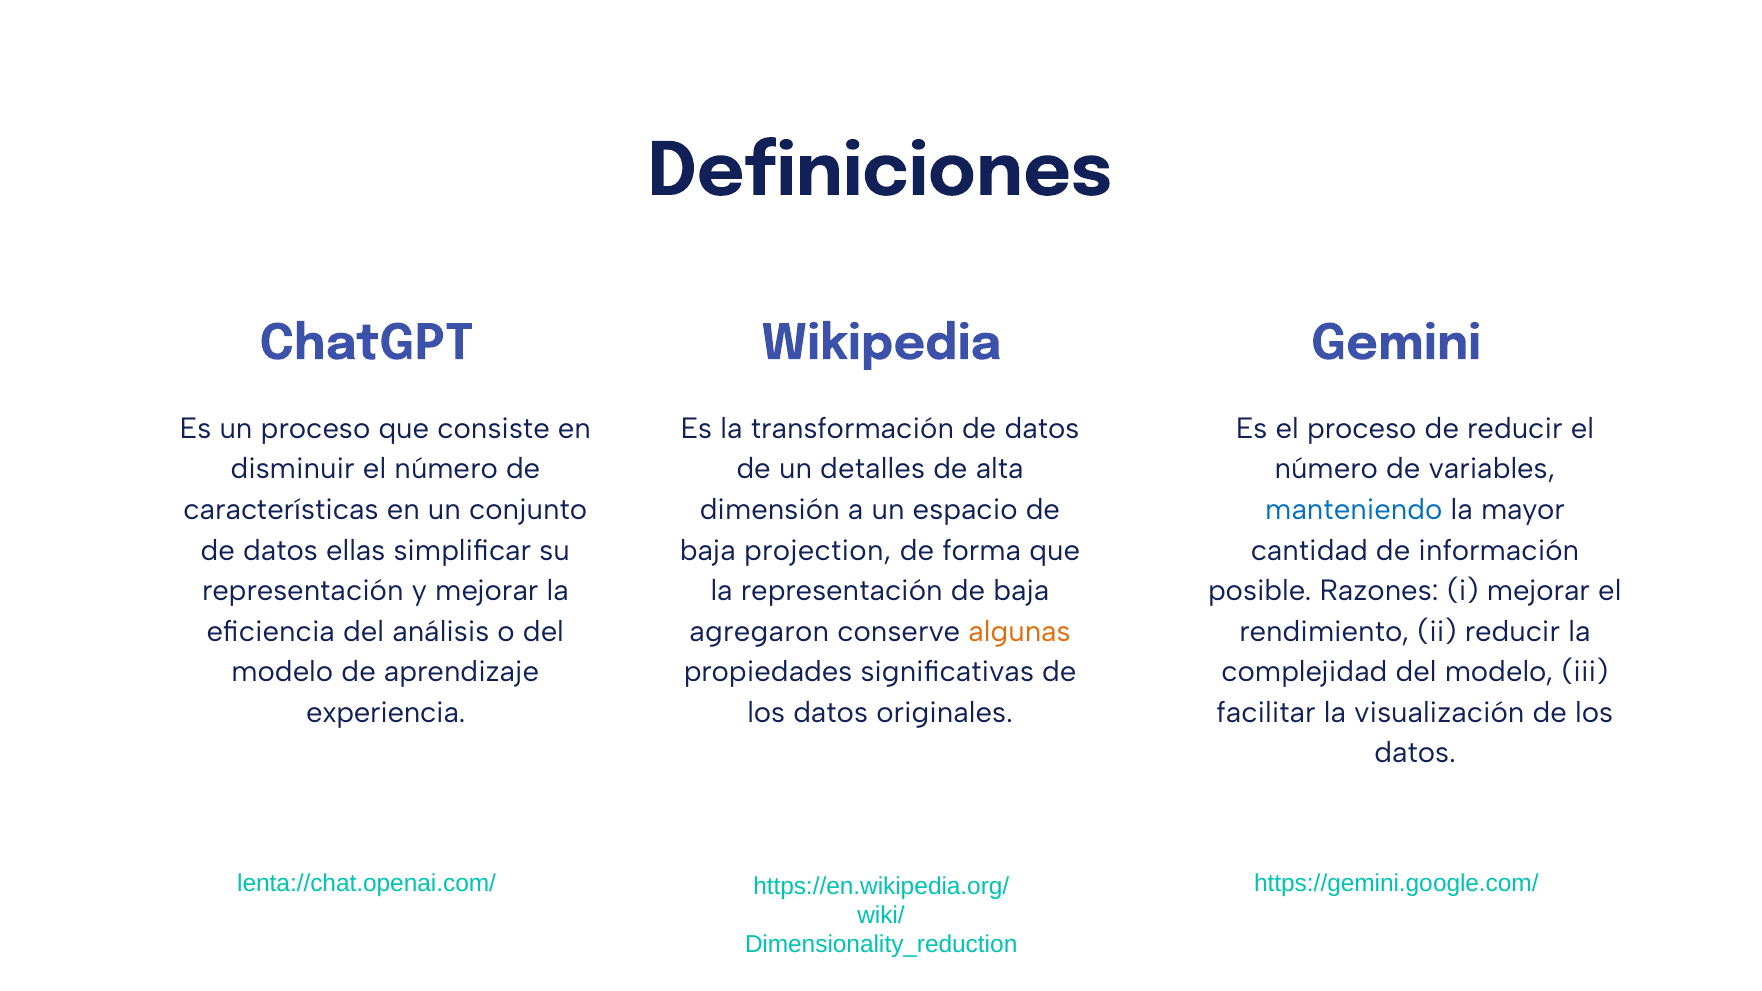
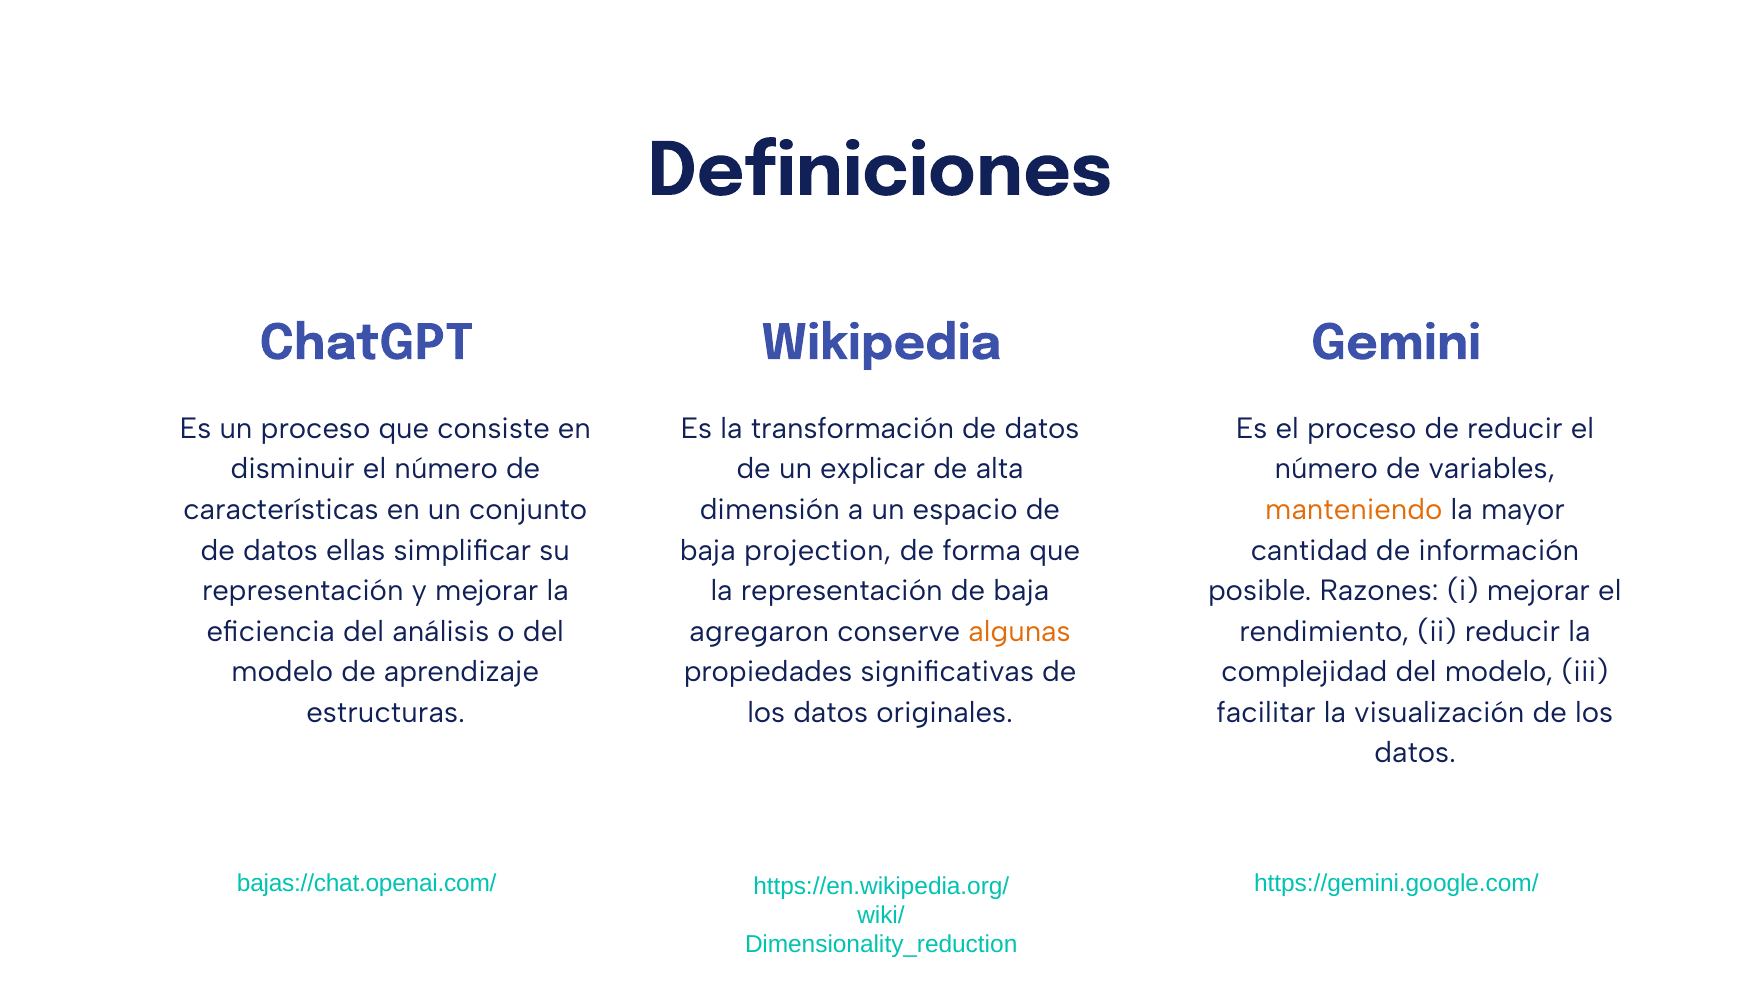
detalles: detalles -> explicar (873, 469)
manteniendo colour: blue -> orange (1354, 510)
experiencia: experiencia -> estructuras (386, 712)
lenta://chat.openai.com/: lenta://chat.openai.com/ -> bajas://chat.openai.com/ (367, 883)
